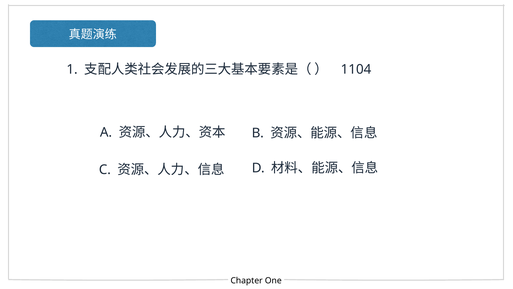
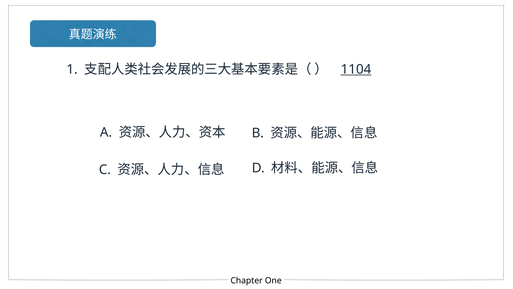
1104 underline: none -> present (356, 69)
